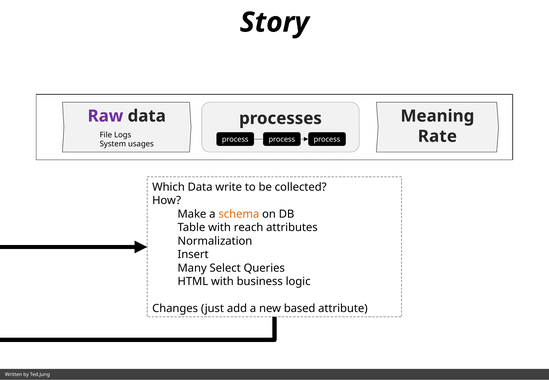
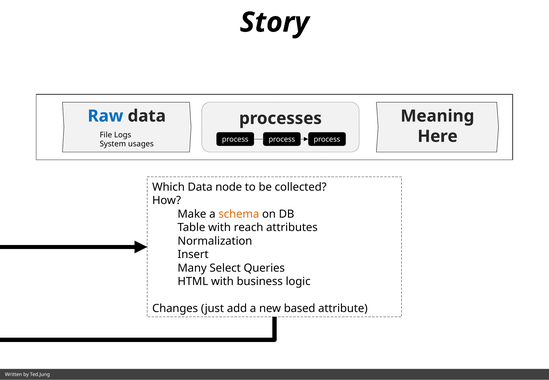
Raw colour: purple -> blue (105, 116)
Rate: Rate -> Here (438, 136)
write: write -> node (229, 187)
